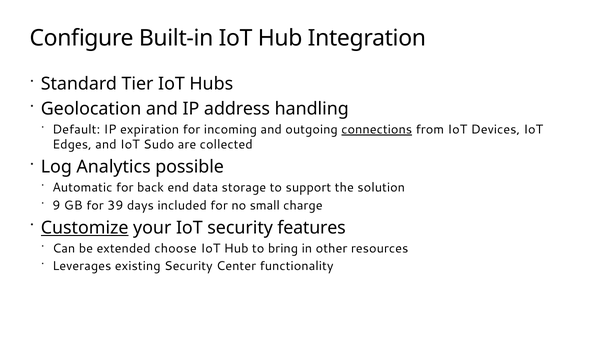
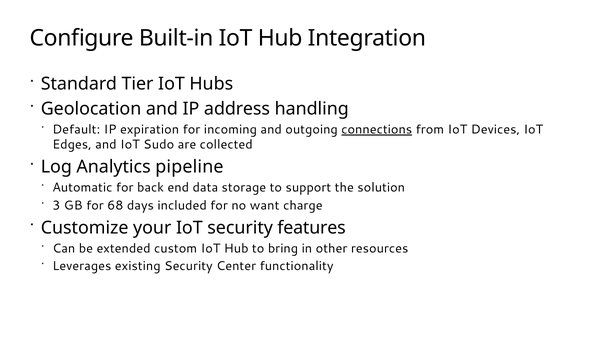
possible: possible -> pipeline (189, 167)
9: 9 -> 3 (56, 206)
39: 39 -> 68 (115, 206)
small: small -> want (265, 206)
Customize underline: present -> none (85, 228)
choose: choose -> custom (176, 248)
